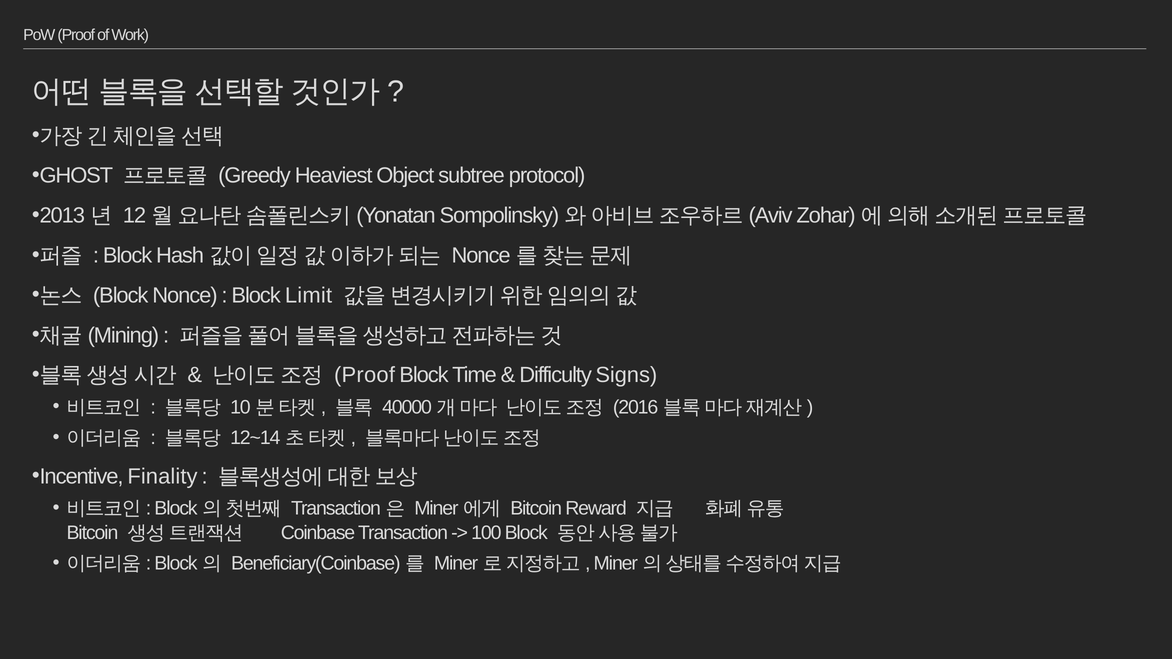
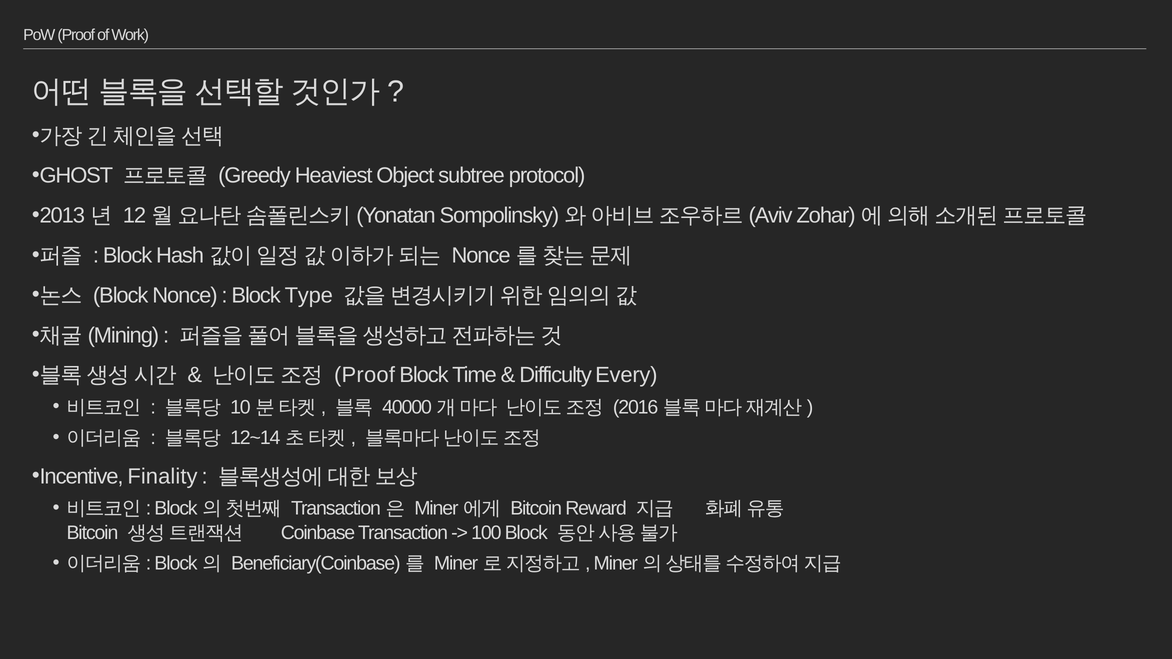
Limit: Limit -> Type (309, 296)
Signs: Signs -> Every (626, 375)
